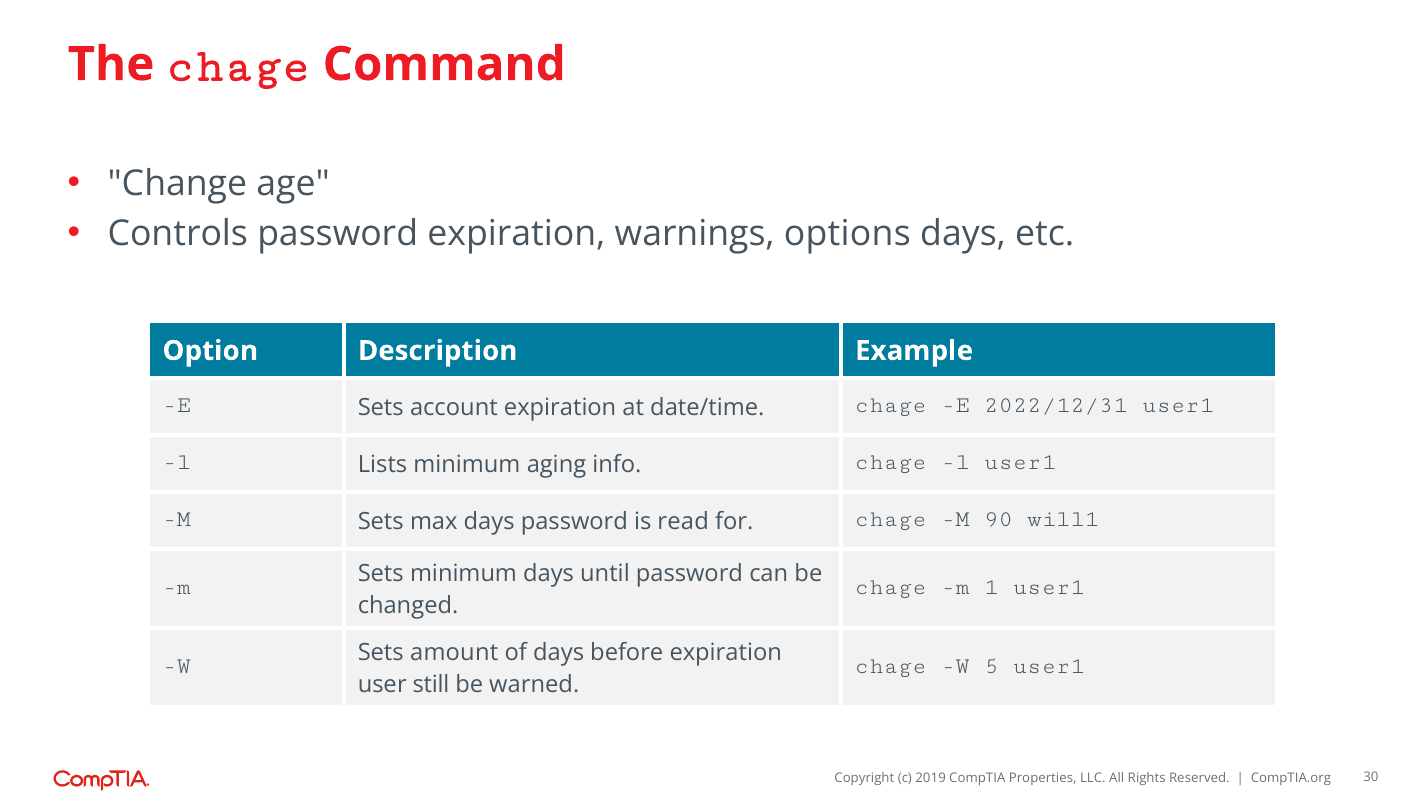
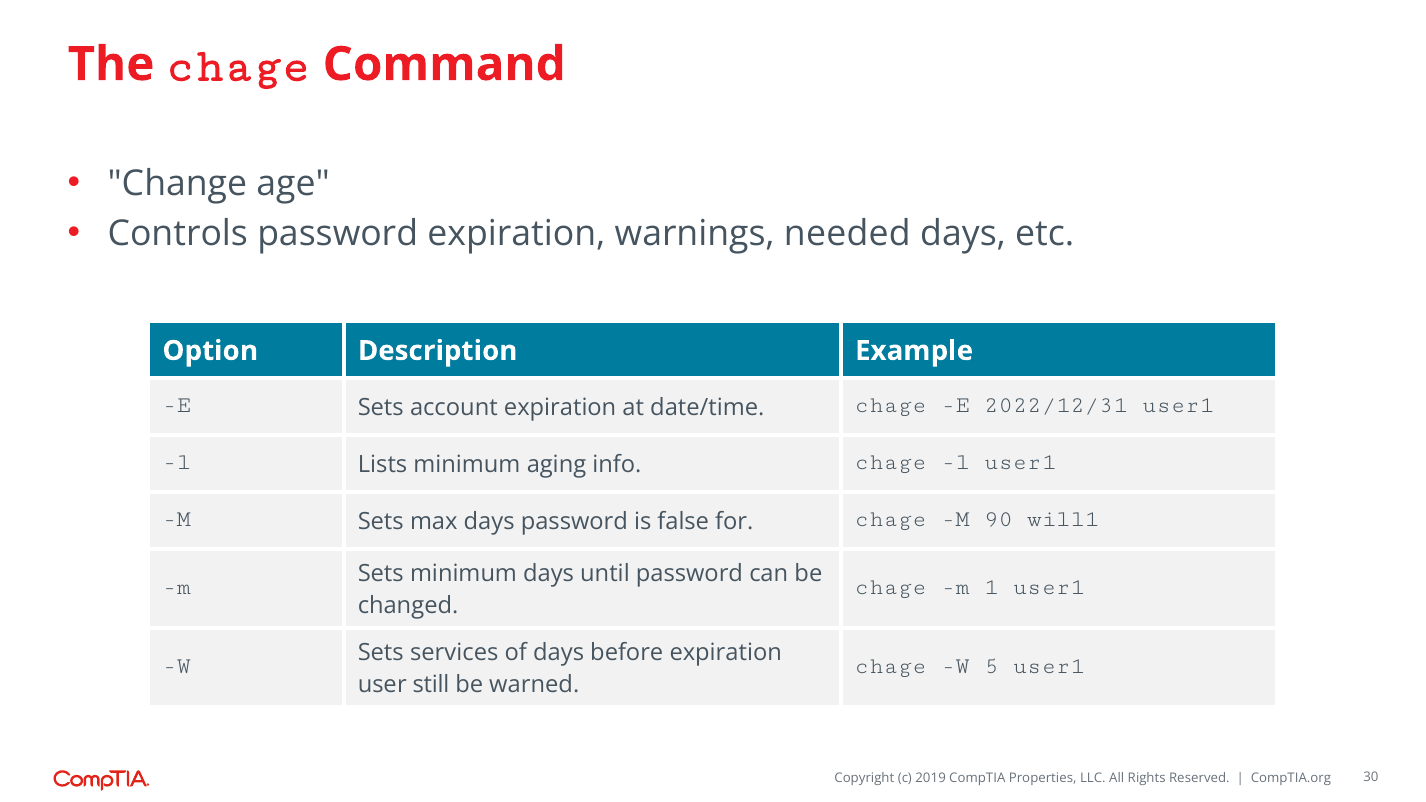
options: options -> needed (847, 234)
read: read -> false (683, 522)
amount: amount -> services (454, 653)
